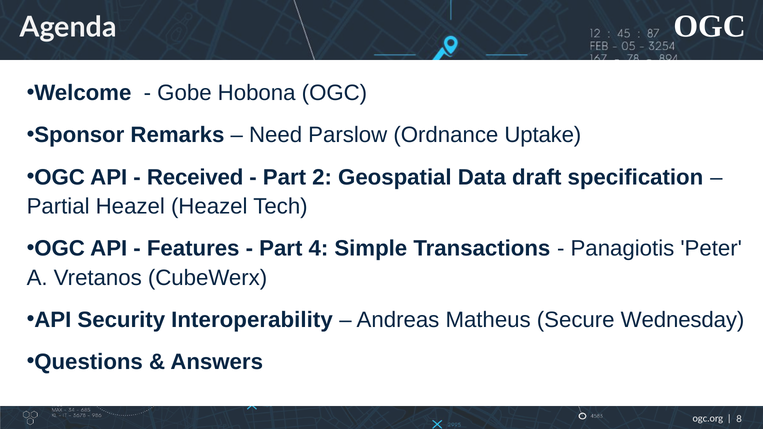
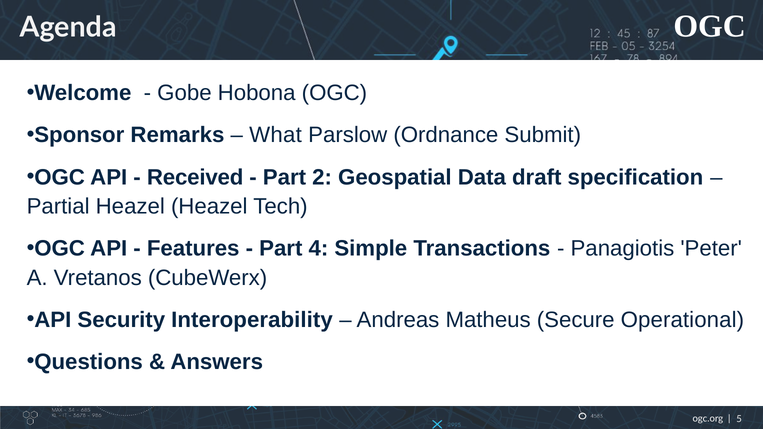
Need: Need -> What (276, 135)
Uptake: Uptake -> Submit (543, 135)
Wednesday: Wednesday -> Operational (682, 320)
8: 8 -> 5 (739, 419)
